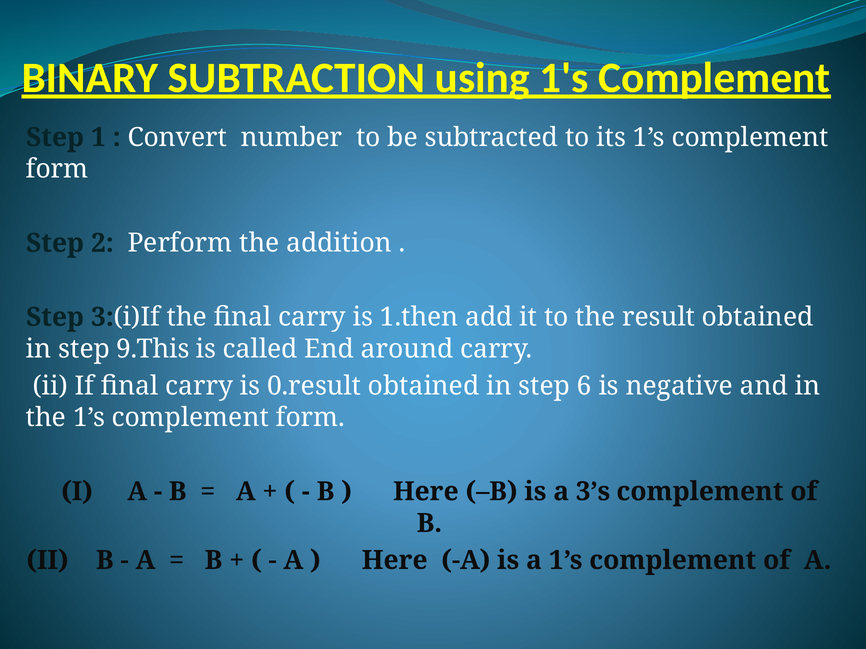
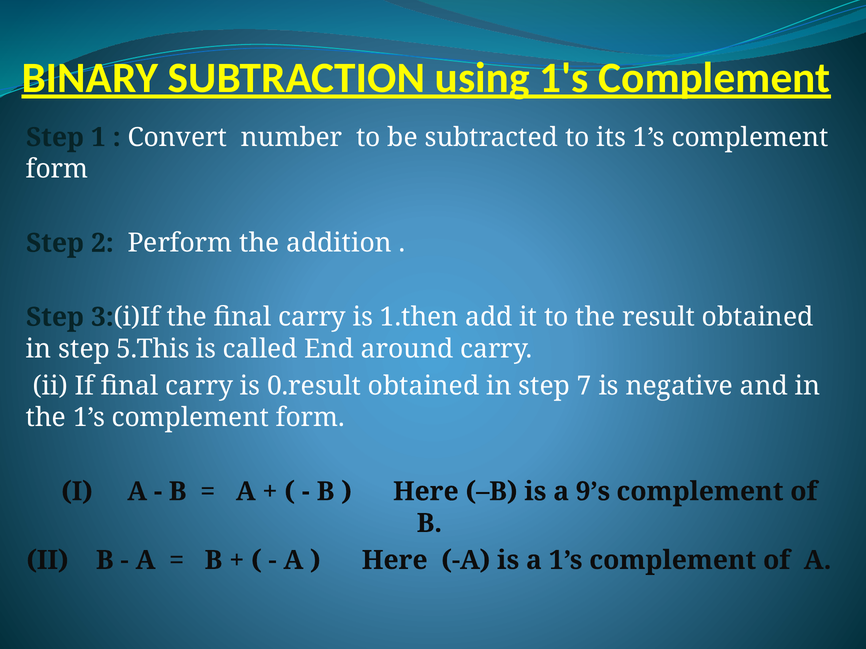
9.This: 9.This -> 5.This (153, 349)
6: 6 -> 7 (584, 386)
3’s: 3’s -> 9’s (593, 492)
